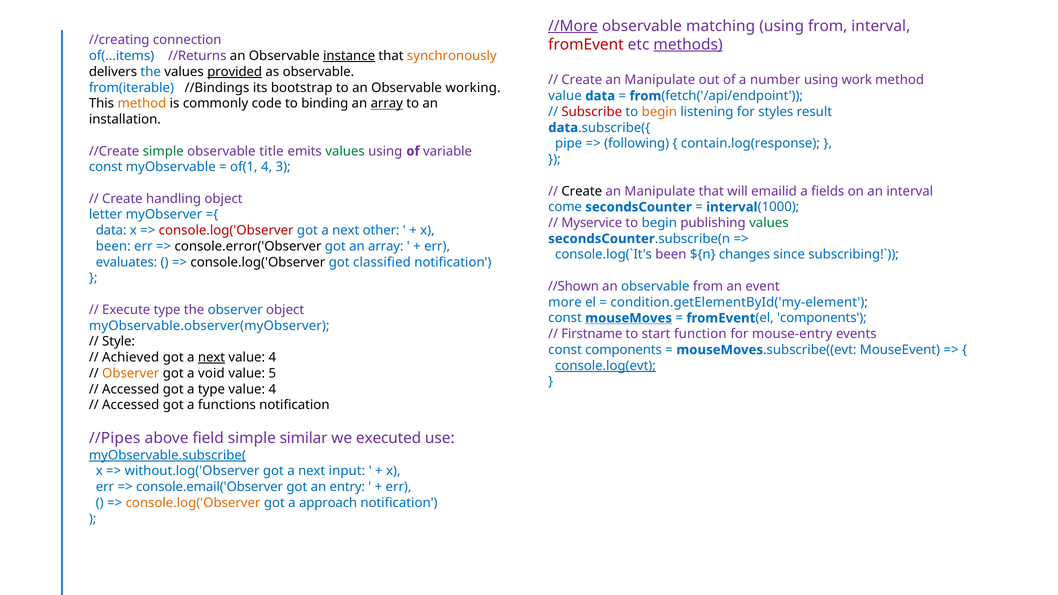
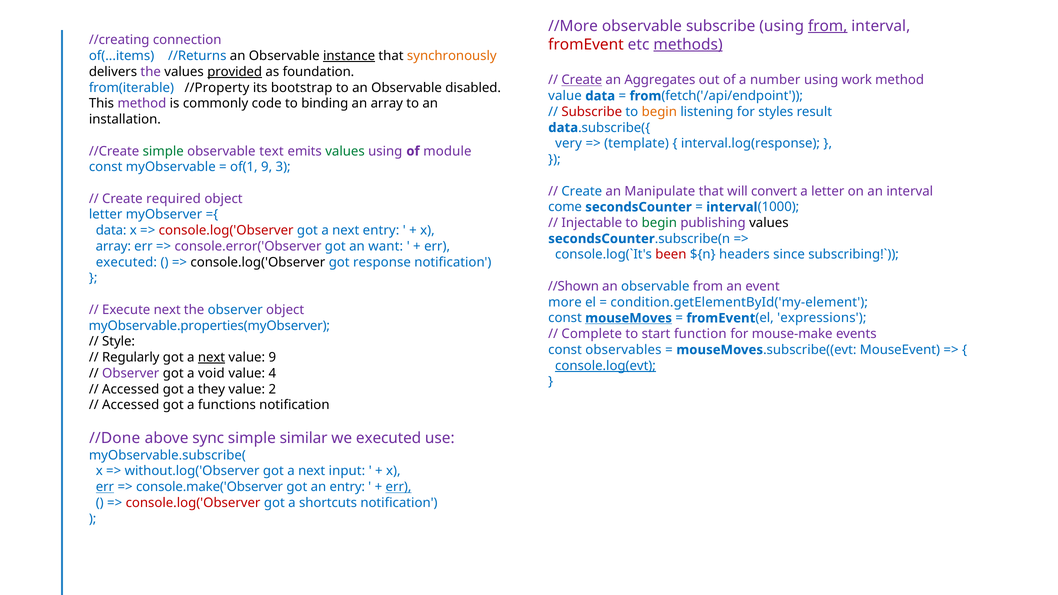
//More underline: present -> none (573, 26)
observable matching: matching -> subscribe (721, 26)
from underline: none -> present (828, 26)
//Returns colour: purple -> blue (197, 56)
the colour: blue -> purple (151, 72)
as observable: observable -> foundation (318, 72)
Create underline: none -> present (582, 80)
Manipulate: Manipulate -> Aggregates (660, 80)
//Bindings: //Bindings -> //Property (217, 88)
working: working -> disabled (473, 88)
method colour: orange -> purple (142, 104)
array underline: present -> none (387, 104)
pipe: pipe -> very (569, 144)
following: following -> template (637, 144)
contain.log(response: contain.log(response -> interval.log(response (750, 144)
title: title -> text (272, 151)
variable: variable -> module (447, 151)
of(1 4: 4 -> 9 (267, 167)
Create colour: black -> blue (582, 191)
emailid: emailid -> convert (774, 191)
a fields: fields -> letter (828, 191)
handling: handling -> required (174, 199)
Myservice: Myservice -> Injectable (592, 223)
begin colour: blue -> green (659, 223)
values colour: green -> black (769, 223)
next other: other -> entry (381, 231)
been: been -> array (113, 246)
console.error('Observer colour: black -> purple (248, 246)
got an array: array -> want (386, 246)
been colour: purple -> red (671, 255)
changes: changes -> headers (744, 255)
evaluates: evaluates -> executed (126, 262)
classified: classified -> response (382, 262)
Execute type: type -> next (167, 310)
fromEvent(el components: components -> expressions (822, 318)
myObservable.observer(myObserver: myObservable.observer(myObserver -> myObservable.properties(myObserver (209, 326)
Firstname: Firstname -> Complete (592, 334)
mouse-entry: mouse-entry -> mouse-make (792, 334)
const components: components -> observables (623, 350)
Achieved: Achieved -> Regularly (131, 357)
4: 4 -> 9 (272, 357)
Observer colour: orange -> purple (131, 373)
5: 5 -> 4 (272, 373)
a type: type -> they (211, 389)
4: 4 -> 2 (272, 389)
//Pipes: //Pipes -> //Done (115, 438)
field: field -> sync (208, 438)
myObservable.subscribe( underline: present -> none (167, 455)
err underline: none -> present (105, 487)
console.email('Observer: console.email('Observer -> console.make('Observer (210, 487)
err underline: none -> present (399, 487)
console.log('Observer colour: orange -> red (193, 503)
approach: approach -> shortcuts (328, 503)
